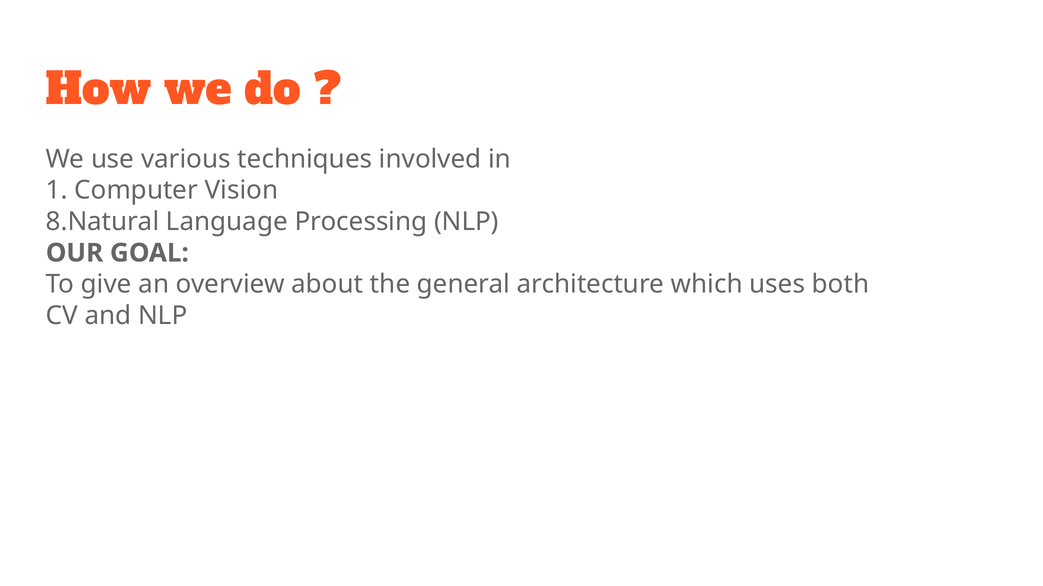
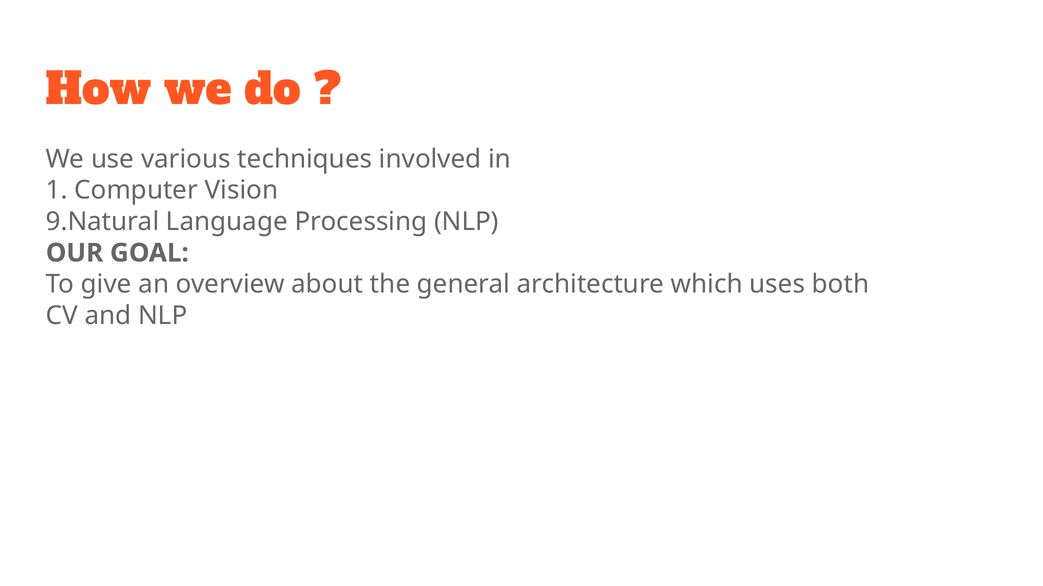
8.Natural: 8.Natural -> 9.Natural (103, 222)
